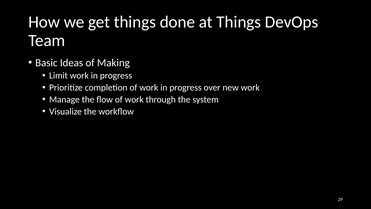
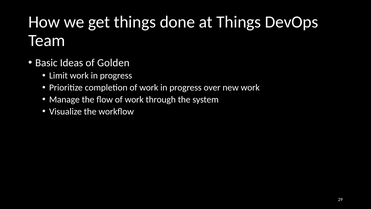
Making: Making -> Golden (113, 63)
